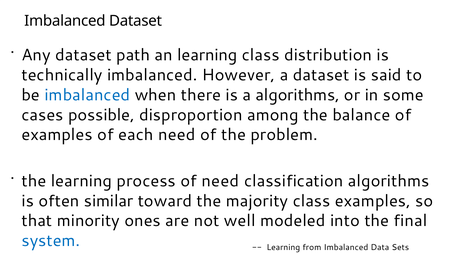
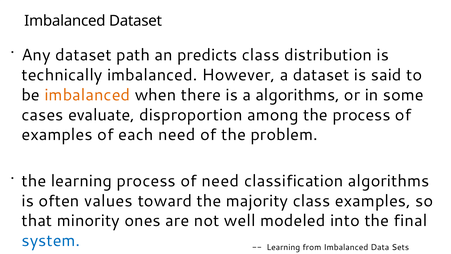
an learning: learning -> predicts (207, 55)
imbalanced colour: blue -> orange (87, 95)
possible: possible -> evaluate (101, 115)
the balance: balance -> process (361, 115)
similar: similar -> values (109, 201)
